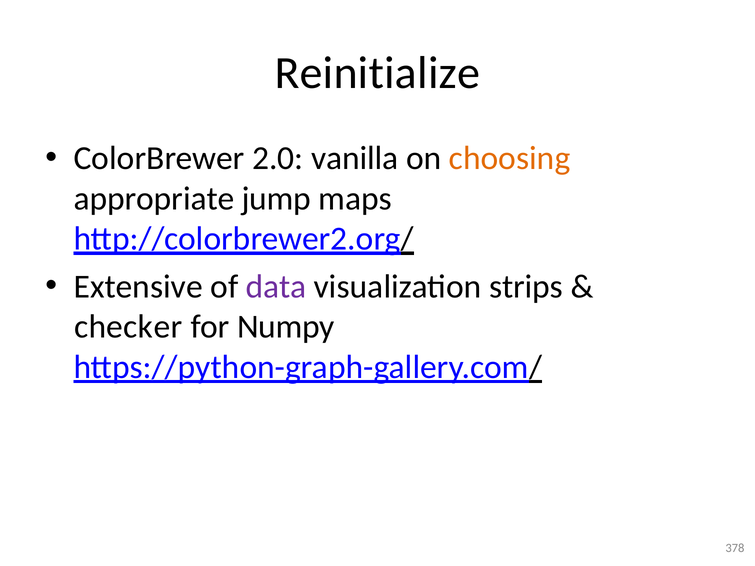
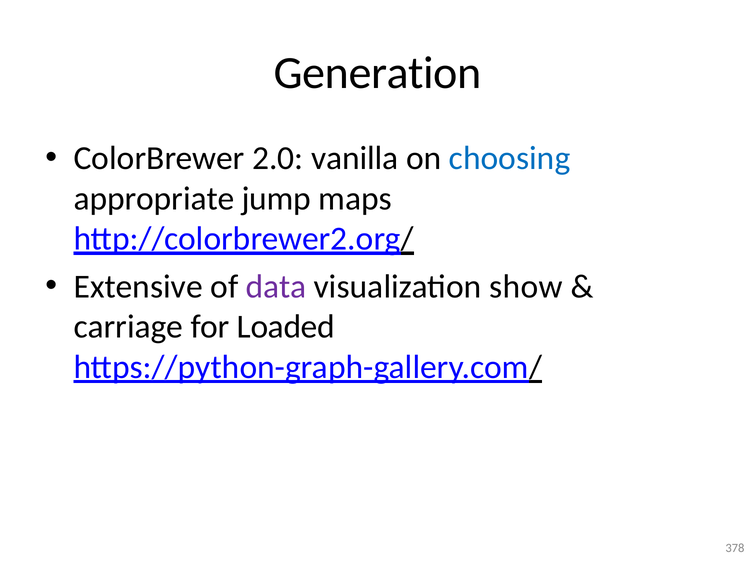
Reinitialize: Reinitialize -> Generation (378, 73)
choosing colour: orange -> blue (510, 158)
strips: strips -> show (526, 287)
checker: checker -> carriage (128, 327)
Numpy: Numpy -> Loaded (286, 327)
